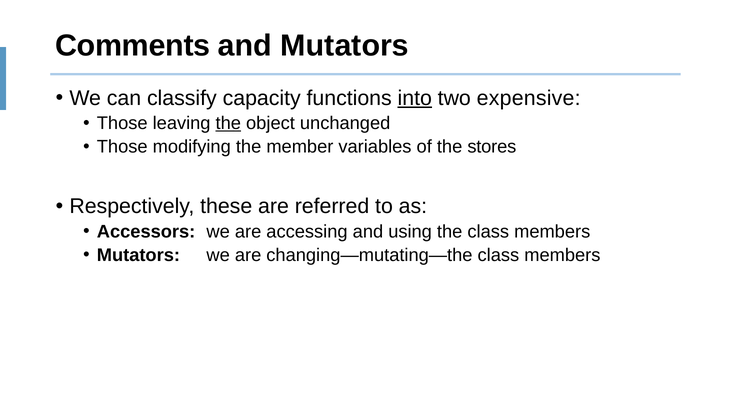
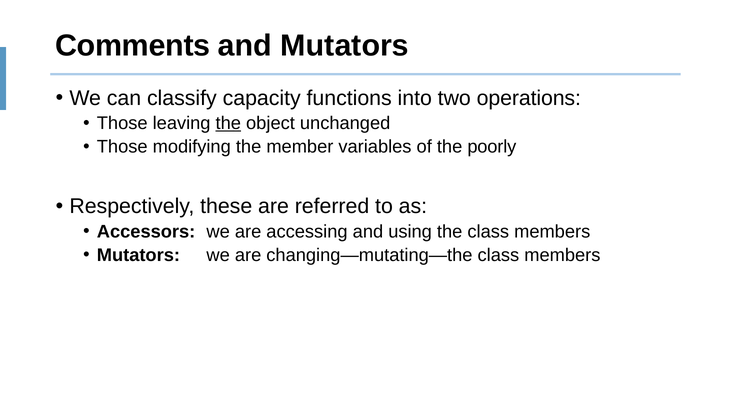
into underline: present -> none (415, 98)
expensive: expensive -> operations (529, 98)
stores: stores -> poorly (492, 147)
